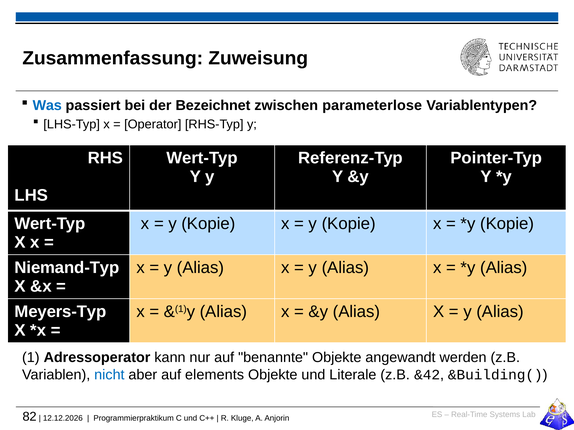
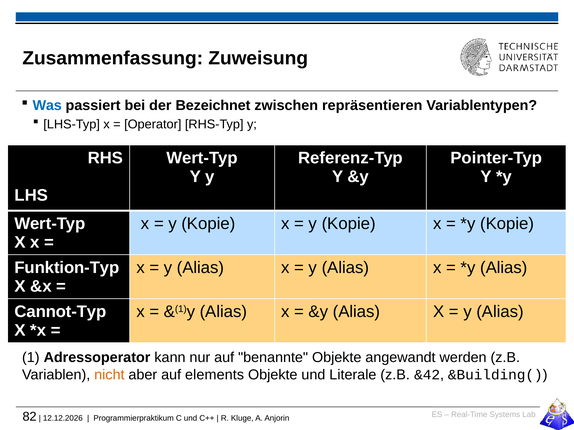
parameterlose: parameterlose -> repräsentieren (372, 106)
Niemand-Typ: Niemand-Typ -> Funktion-Typ (67, 268)
Meyers-Typ: Meyers-Typ -> Cannot-Typ (60, 312)
nicht colour: blue -> orange (109, 375)
